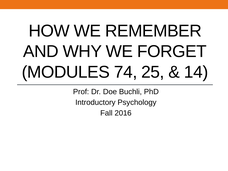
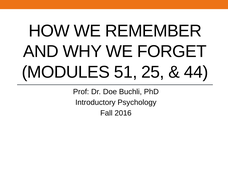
74: 74 -> 51 (126, 72)
14: 14 -> 44 (196, 72)
